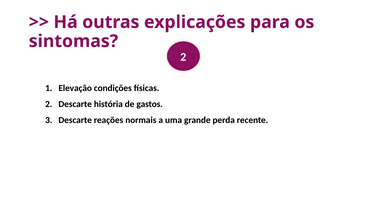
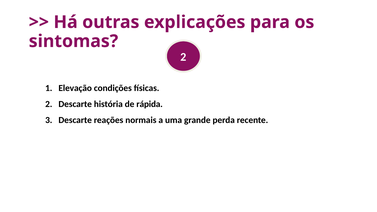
gastos: gastos -> rápida (150, 104)
